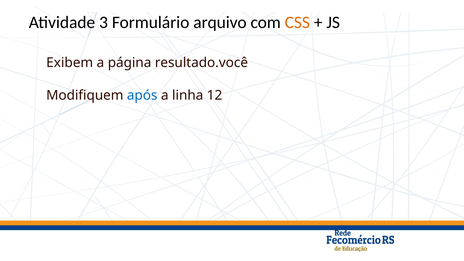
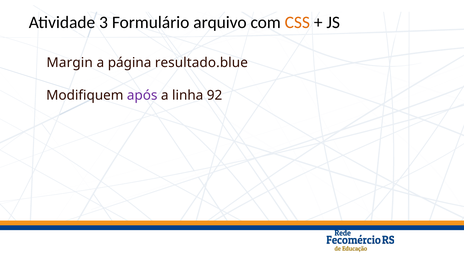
Exibem: Exibem -> Margin (70, 63)
resultado.você: resultado.você -> resultado.blue (201, 63)
após colour: blue -> purple (142, 95)
12: 12 -> 92 (215, 95)
